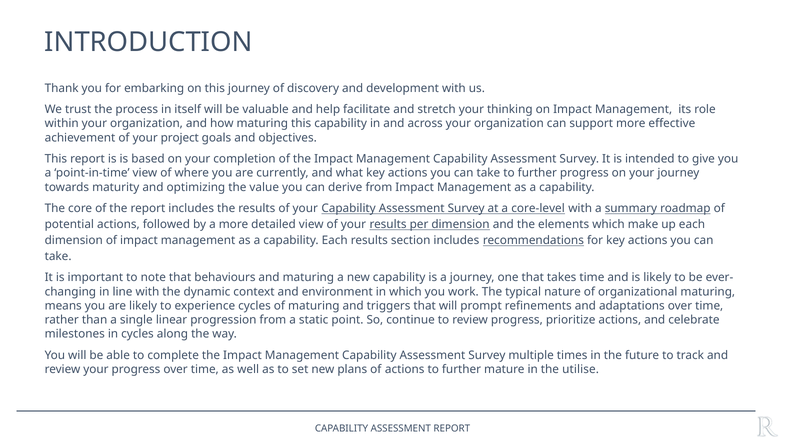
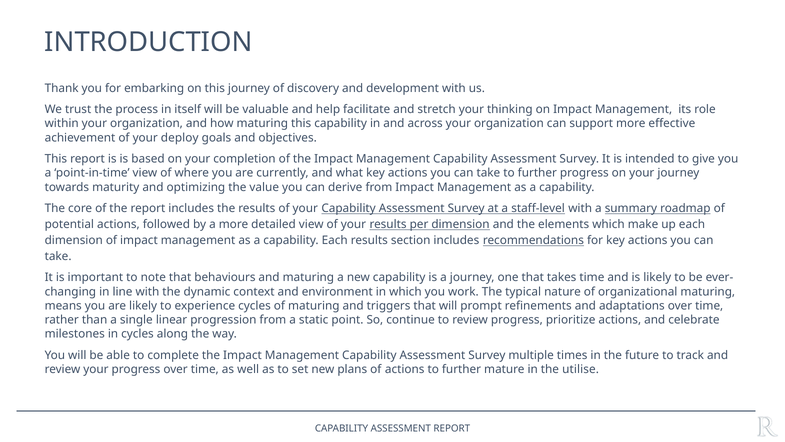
project: project -> deploy (180, 138)
core-level: core-level -> staff-level (538, 208)
